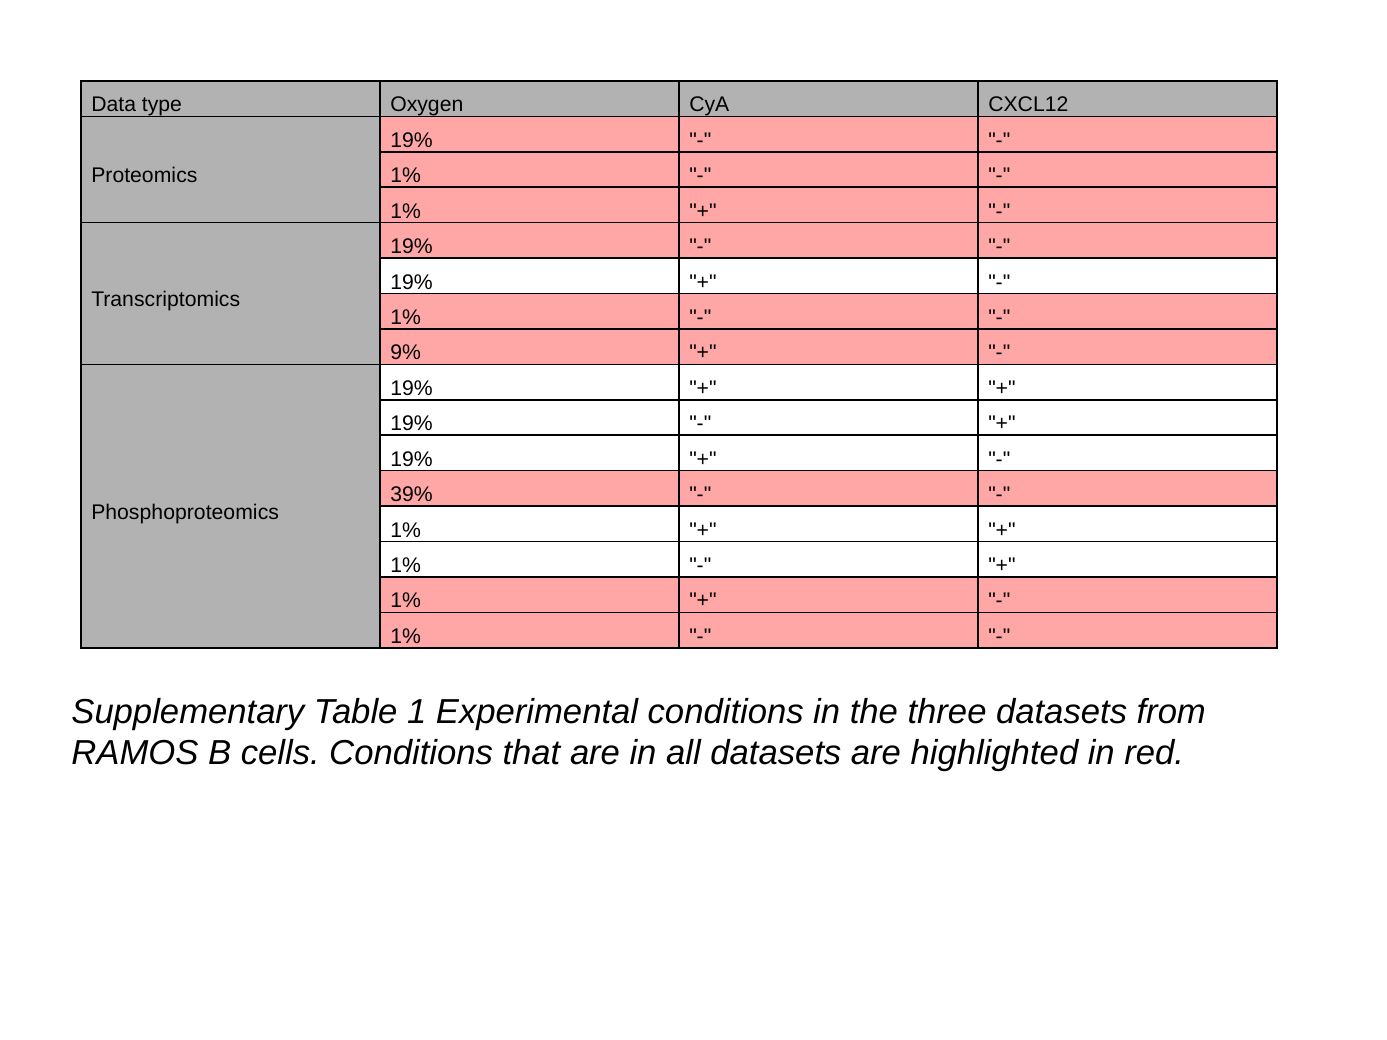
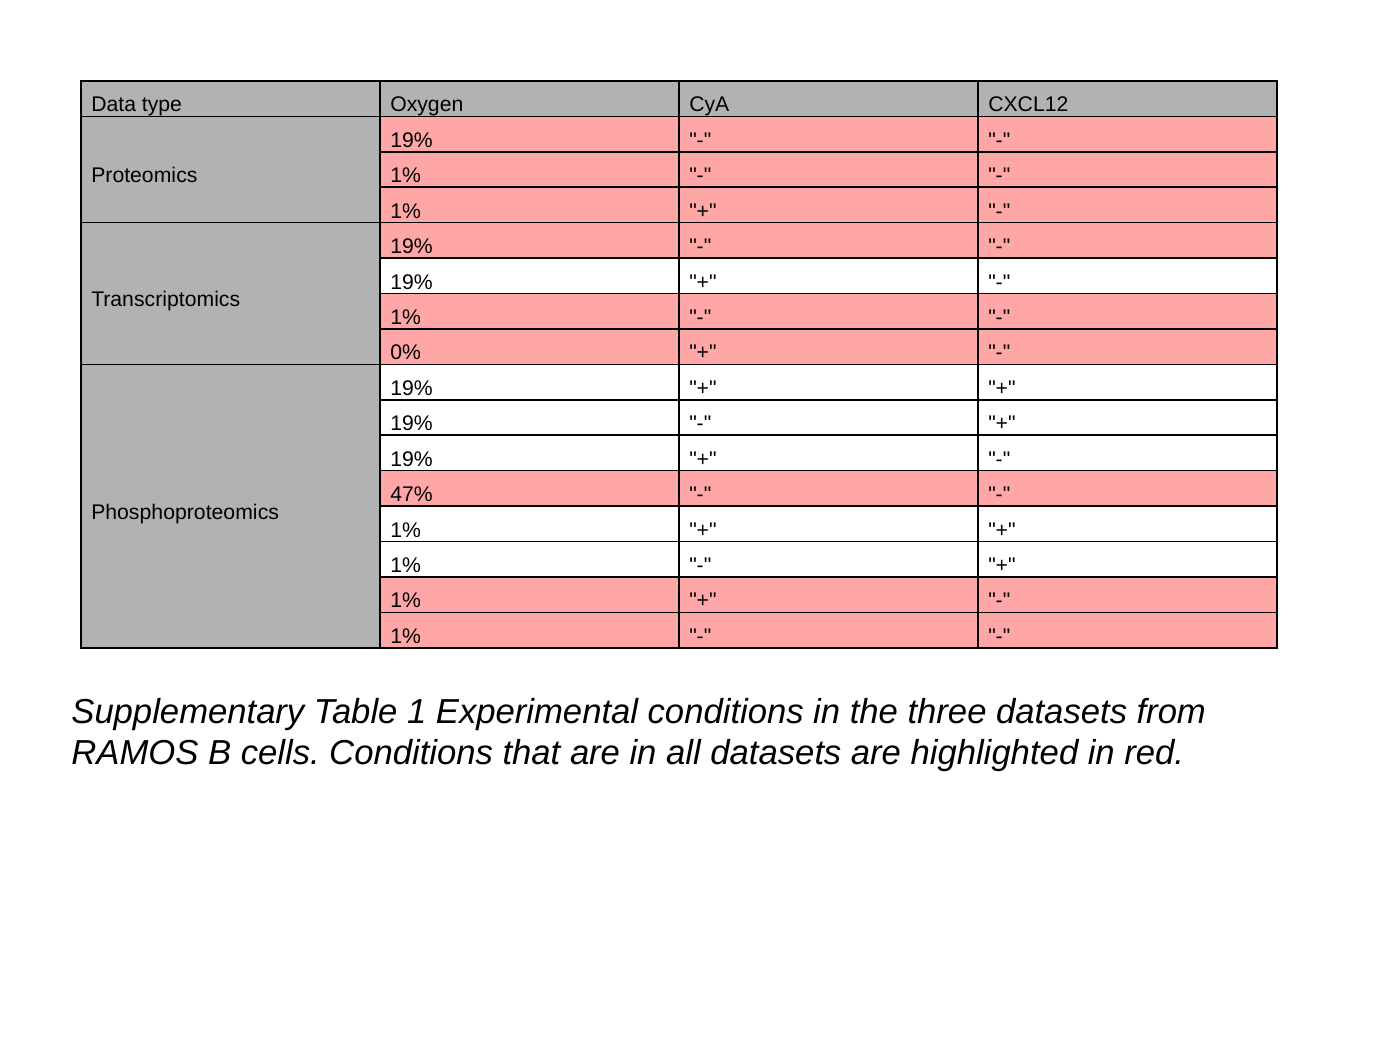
9%: 9% -> 0% (406, 353)
39%: 39% -> 47% (412, 495)
